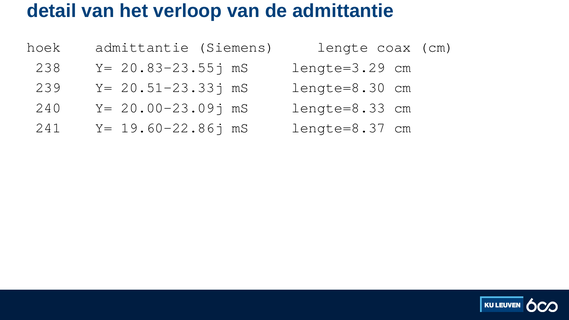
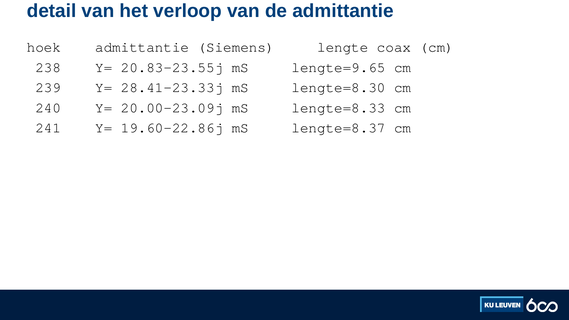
lengte=3.29: lengte=3.29 -> lengte=9.65 (339, 67)
20.51-23.33j: 20.51-23.33j -> 28.41-23.33j (172, 88)
